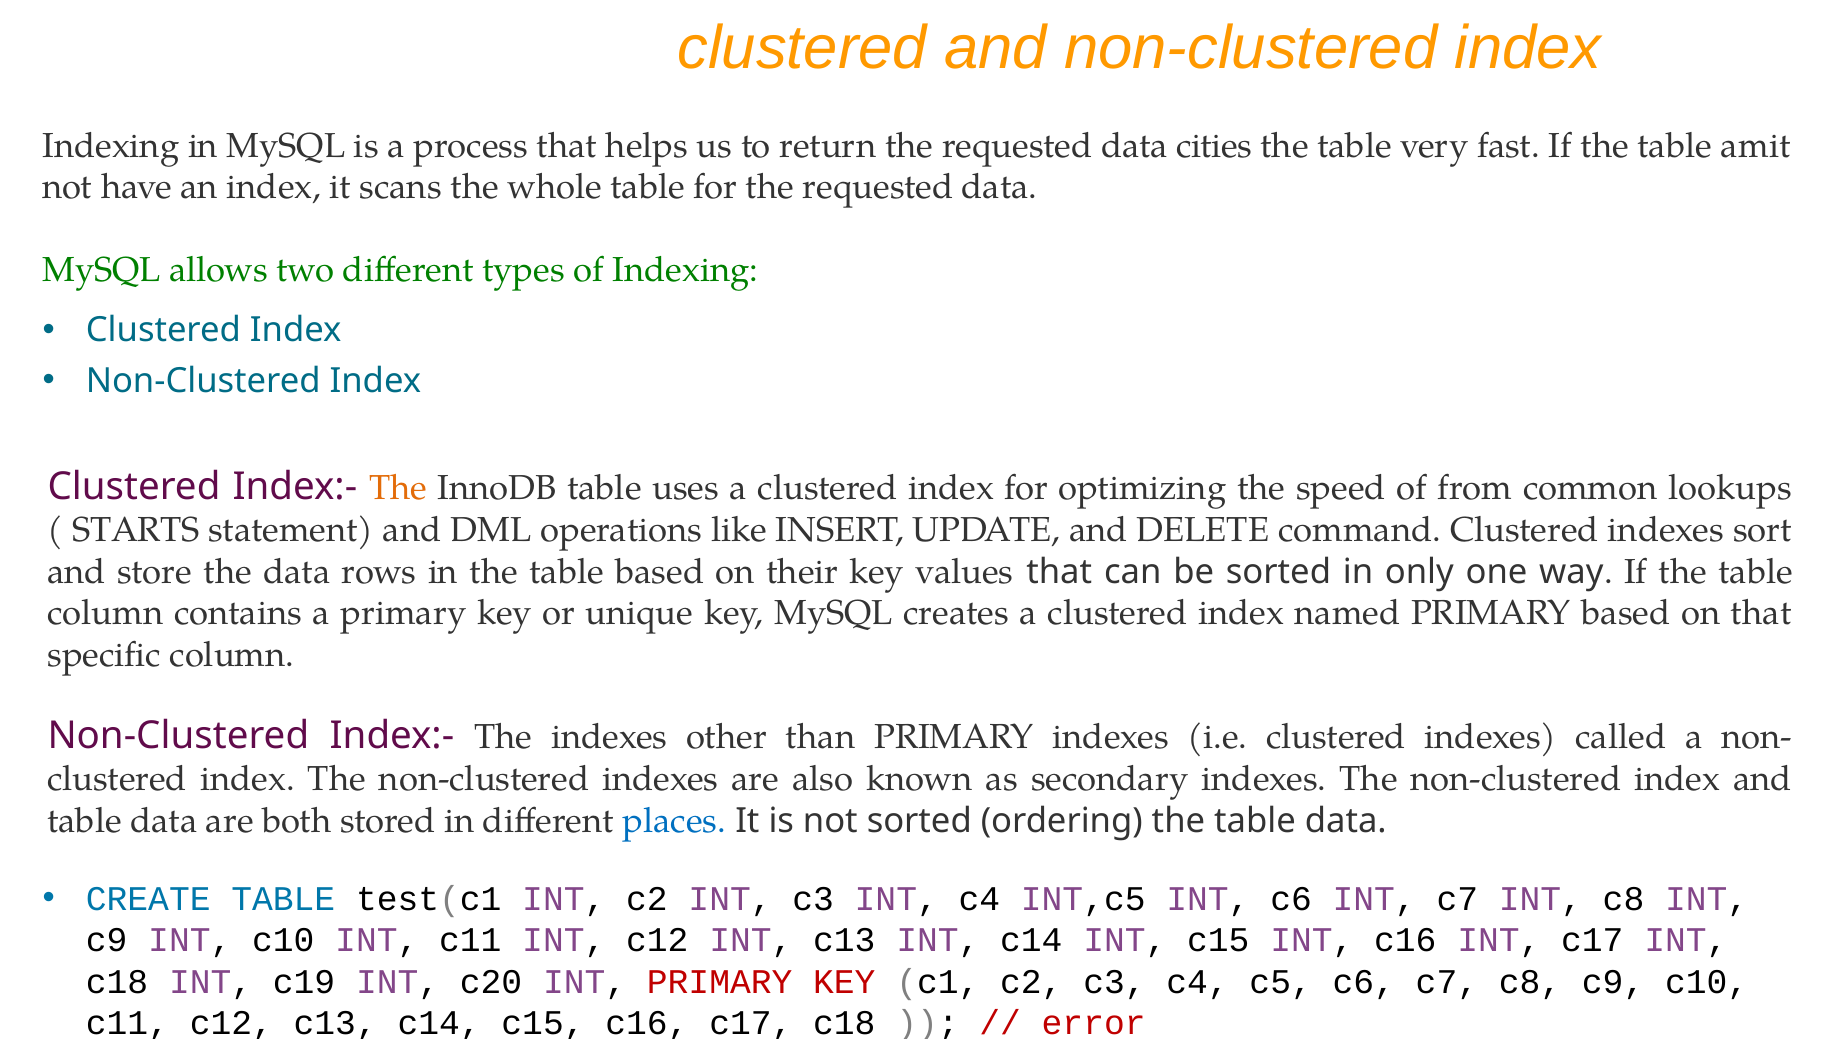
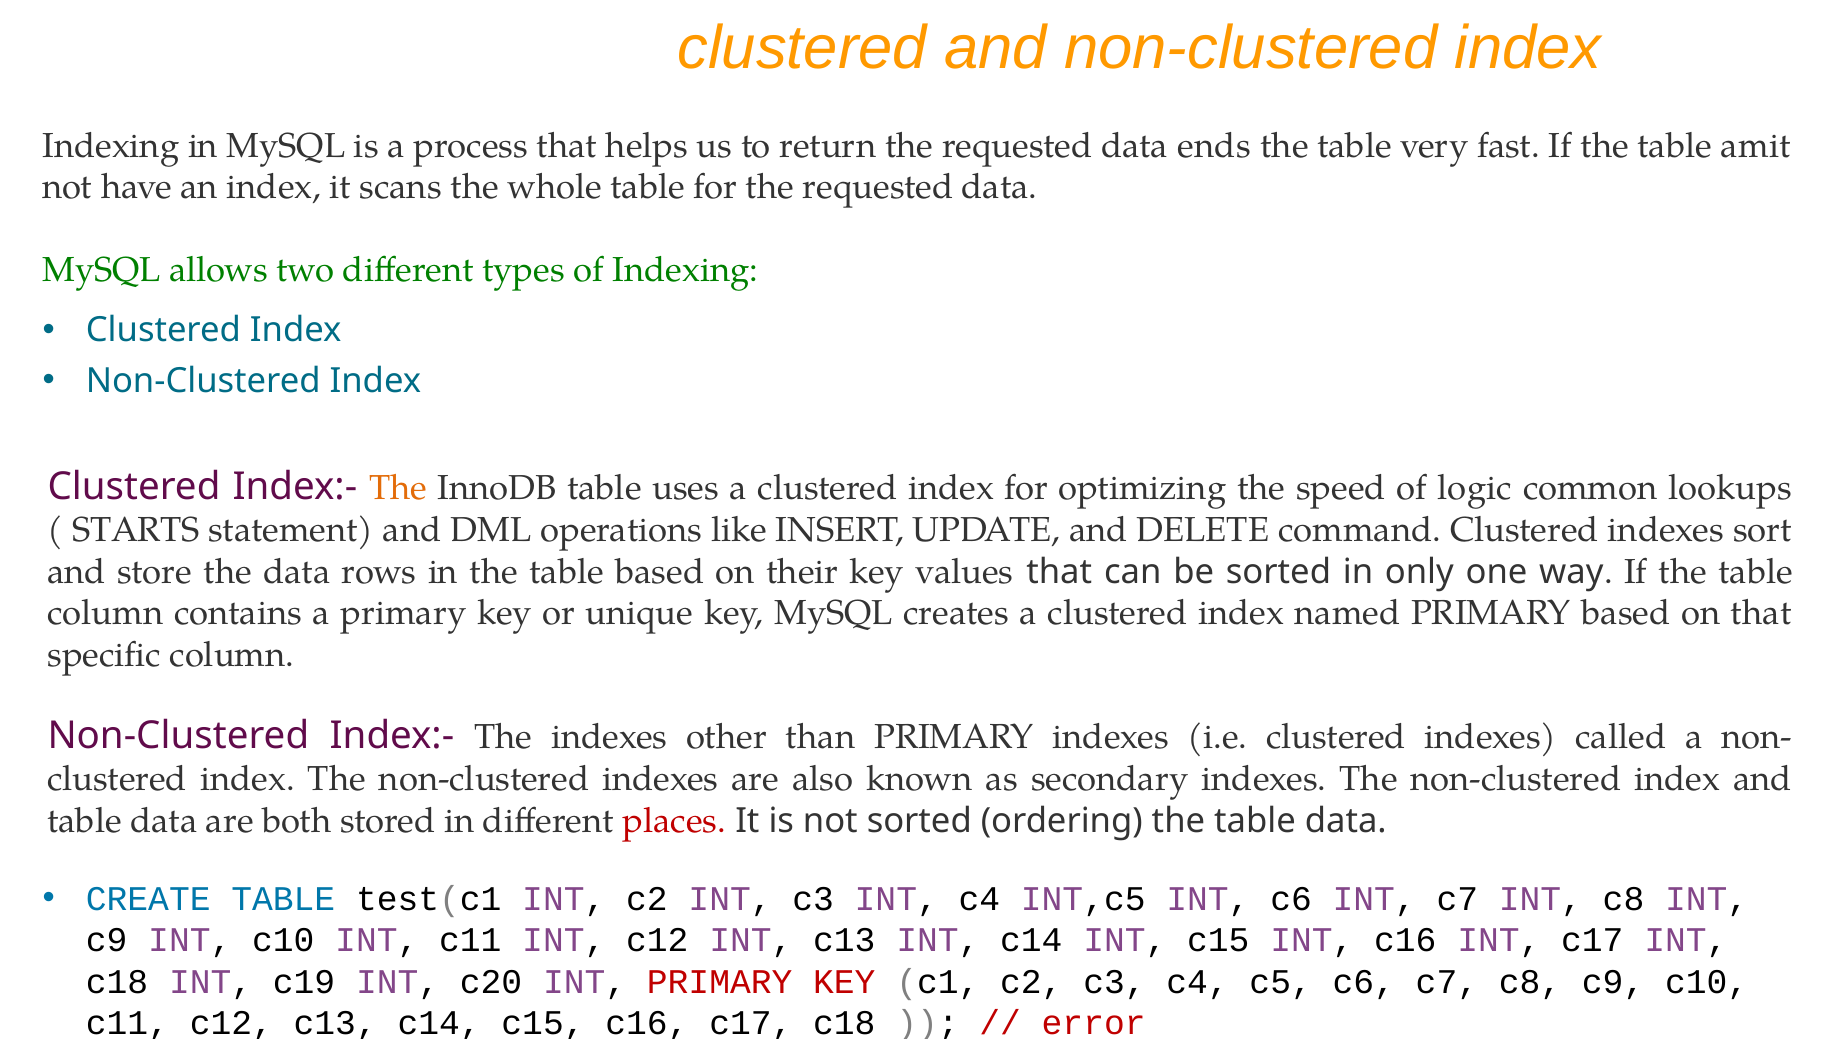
cities: cities -> ends (1214, 146)
from: from -> logic (1475, 488)
places colour: blue -> red (674, 821)
